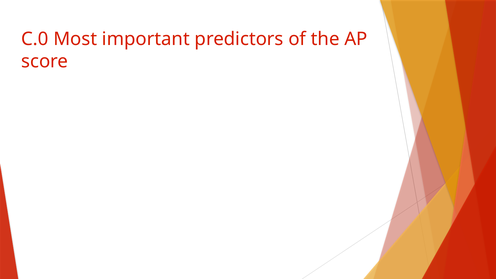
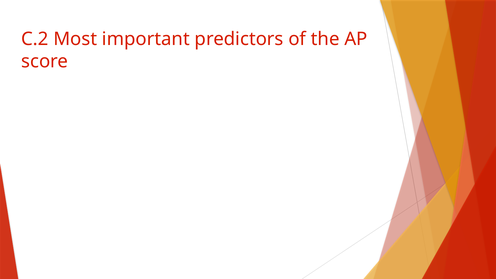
C.0: C.0 -> C.2 (35, 39)
